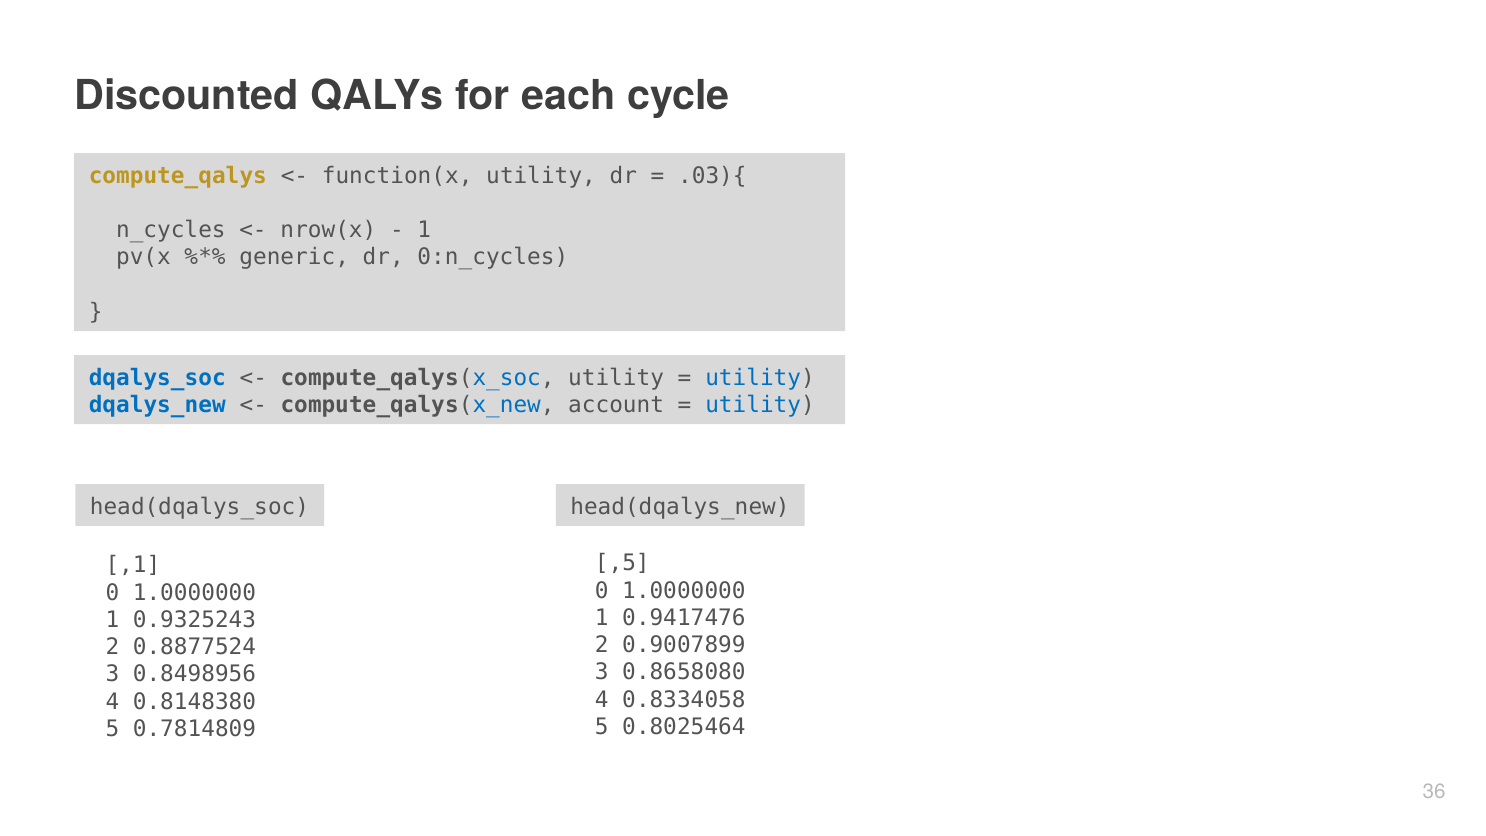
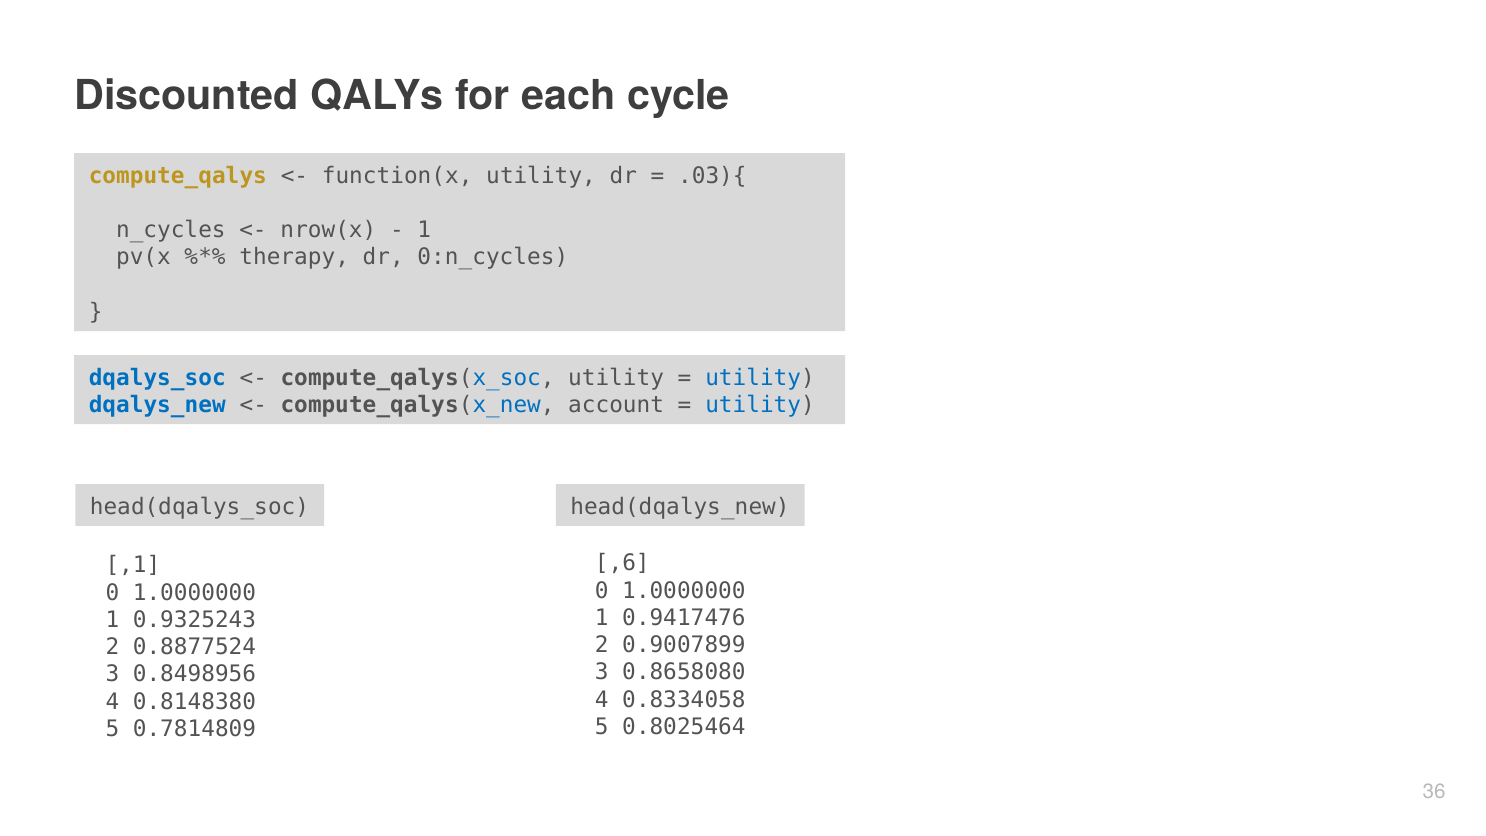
generic: generic -> therapy (294, 257)
,5: ,5 -> ,6 (622, 563)
